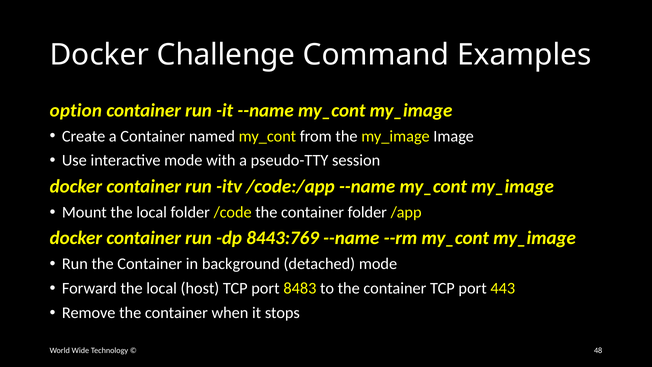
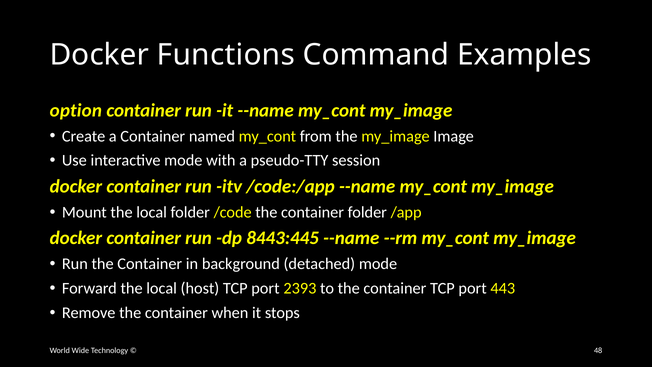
Challenge: Challenge -> Functions (226, 55)
8443:769: 8443:769 -> 8443:445 (283, 238)
8483: 8483 -> 2393 (300, 288)
